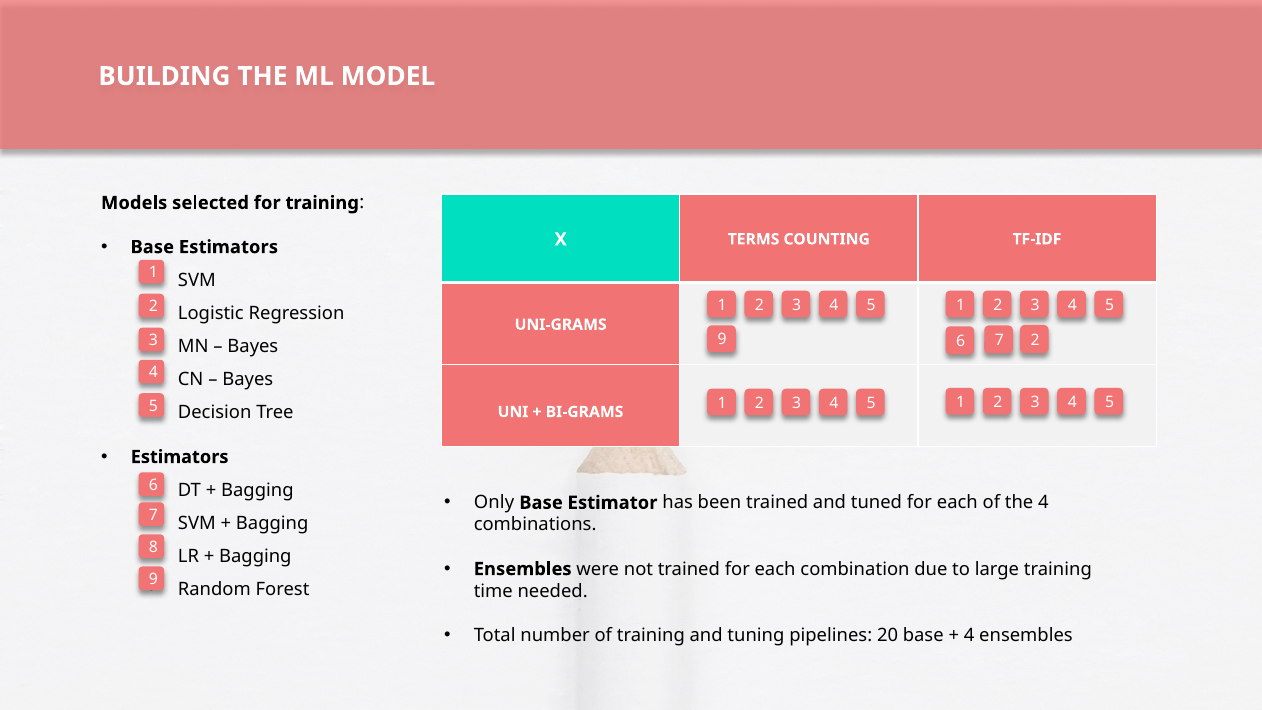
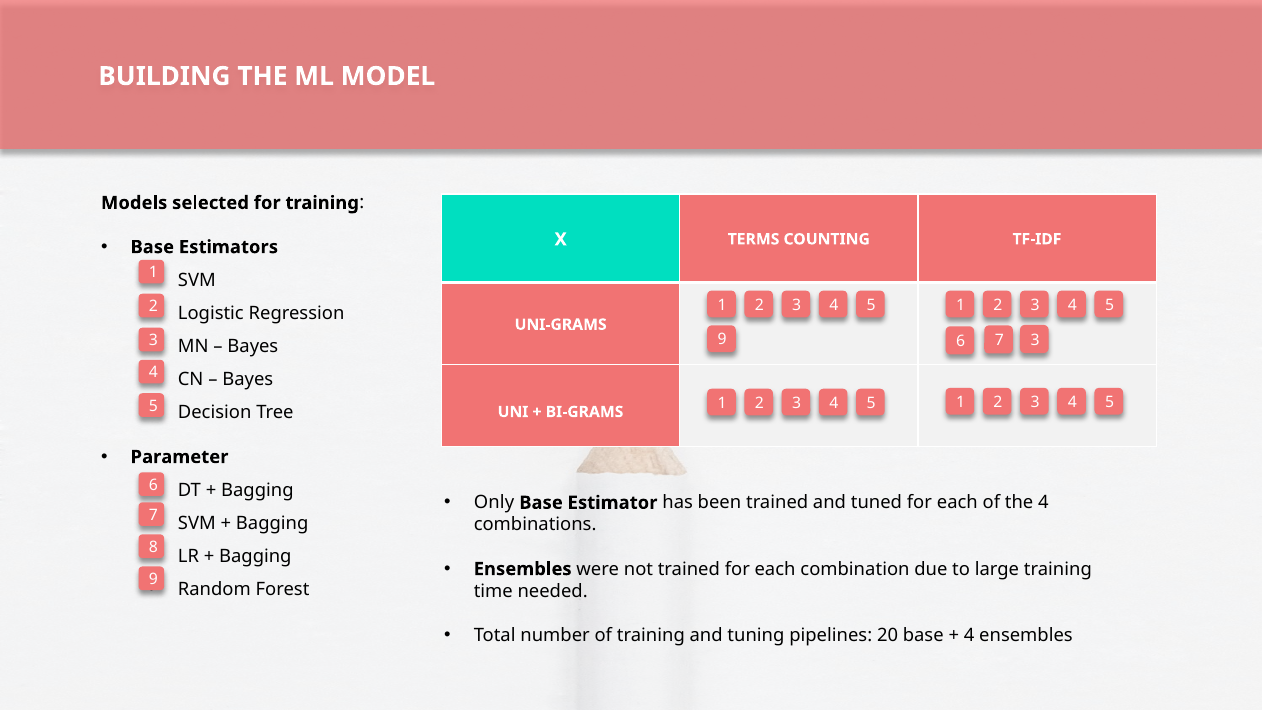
7 2: 2 -> 3 (1035, 340)
Estimators: Estimators -> Parameter (180, 457)
